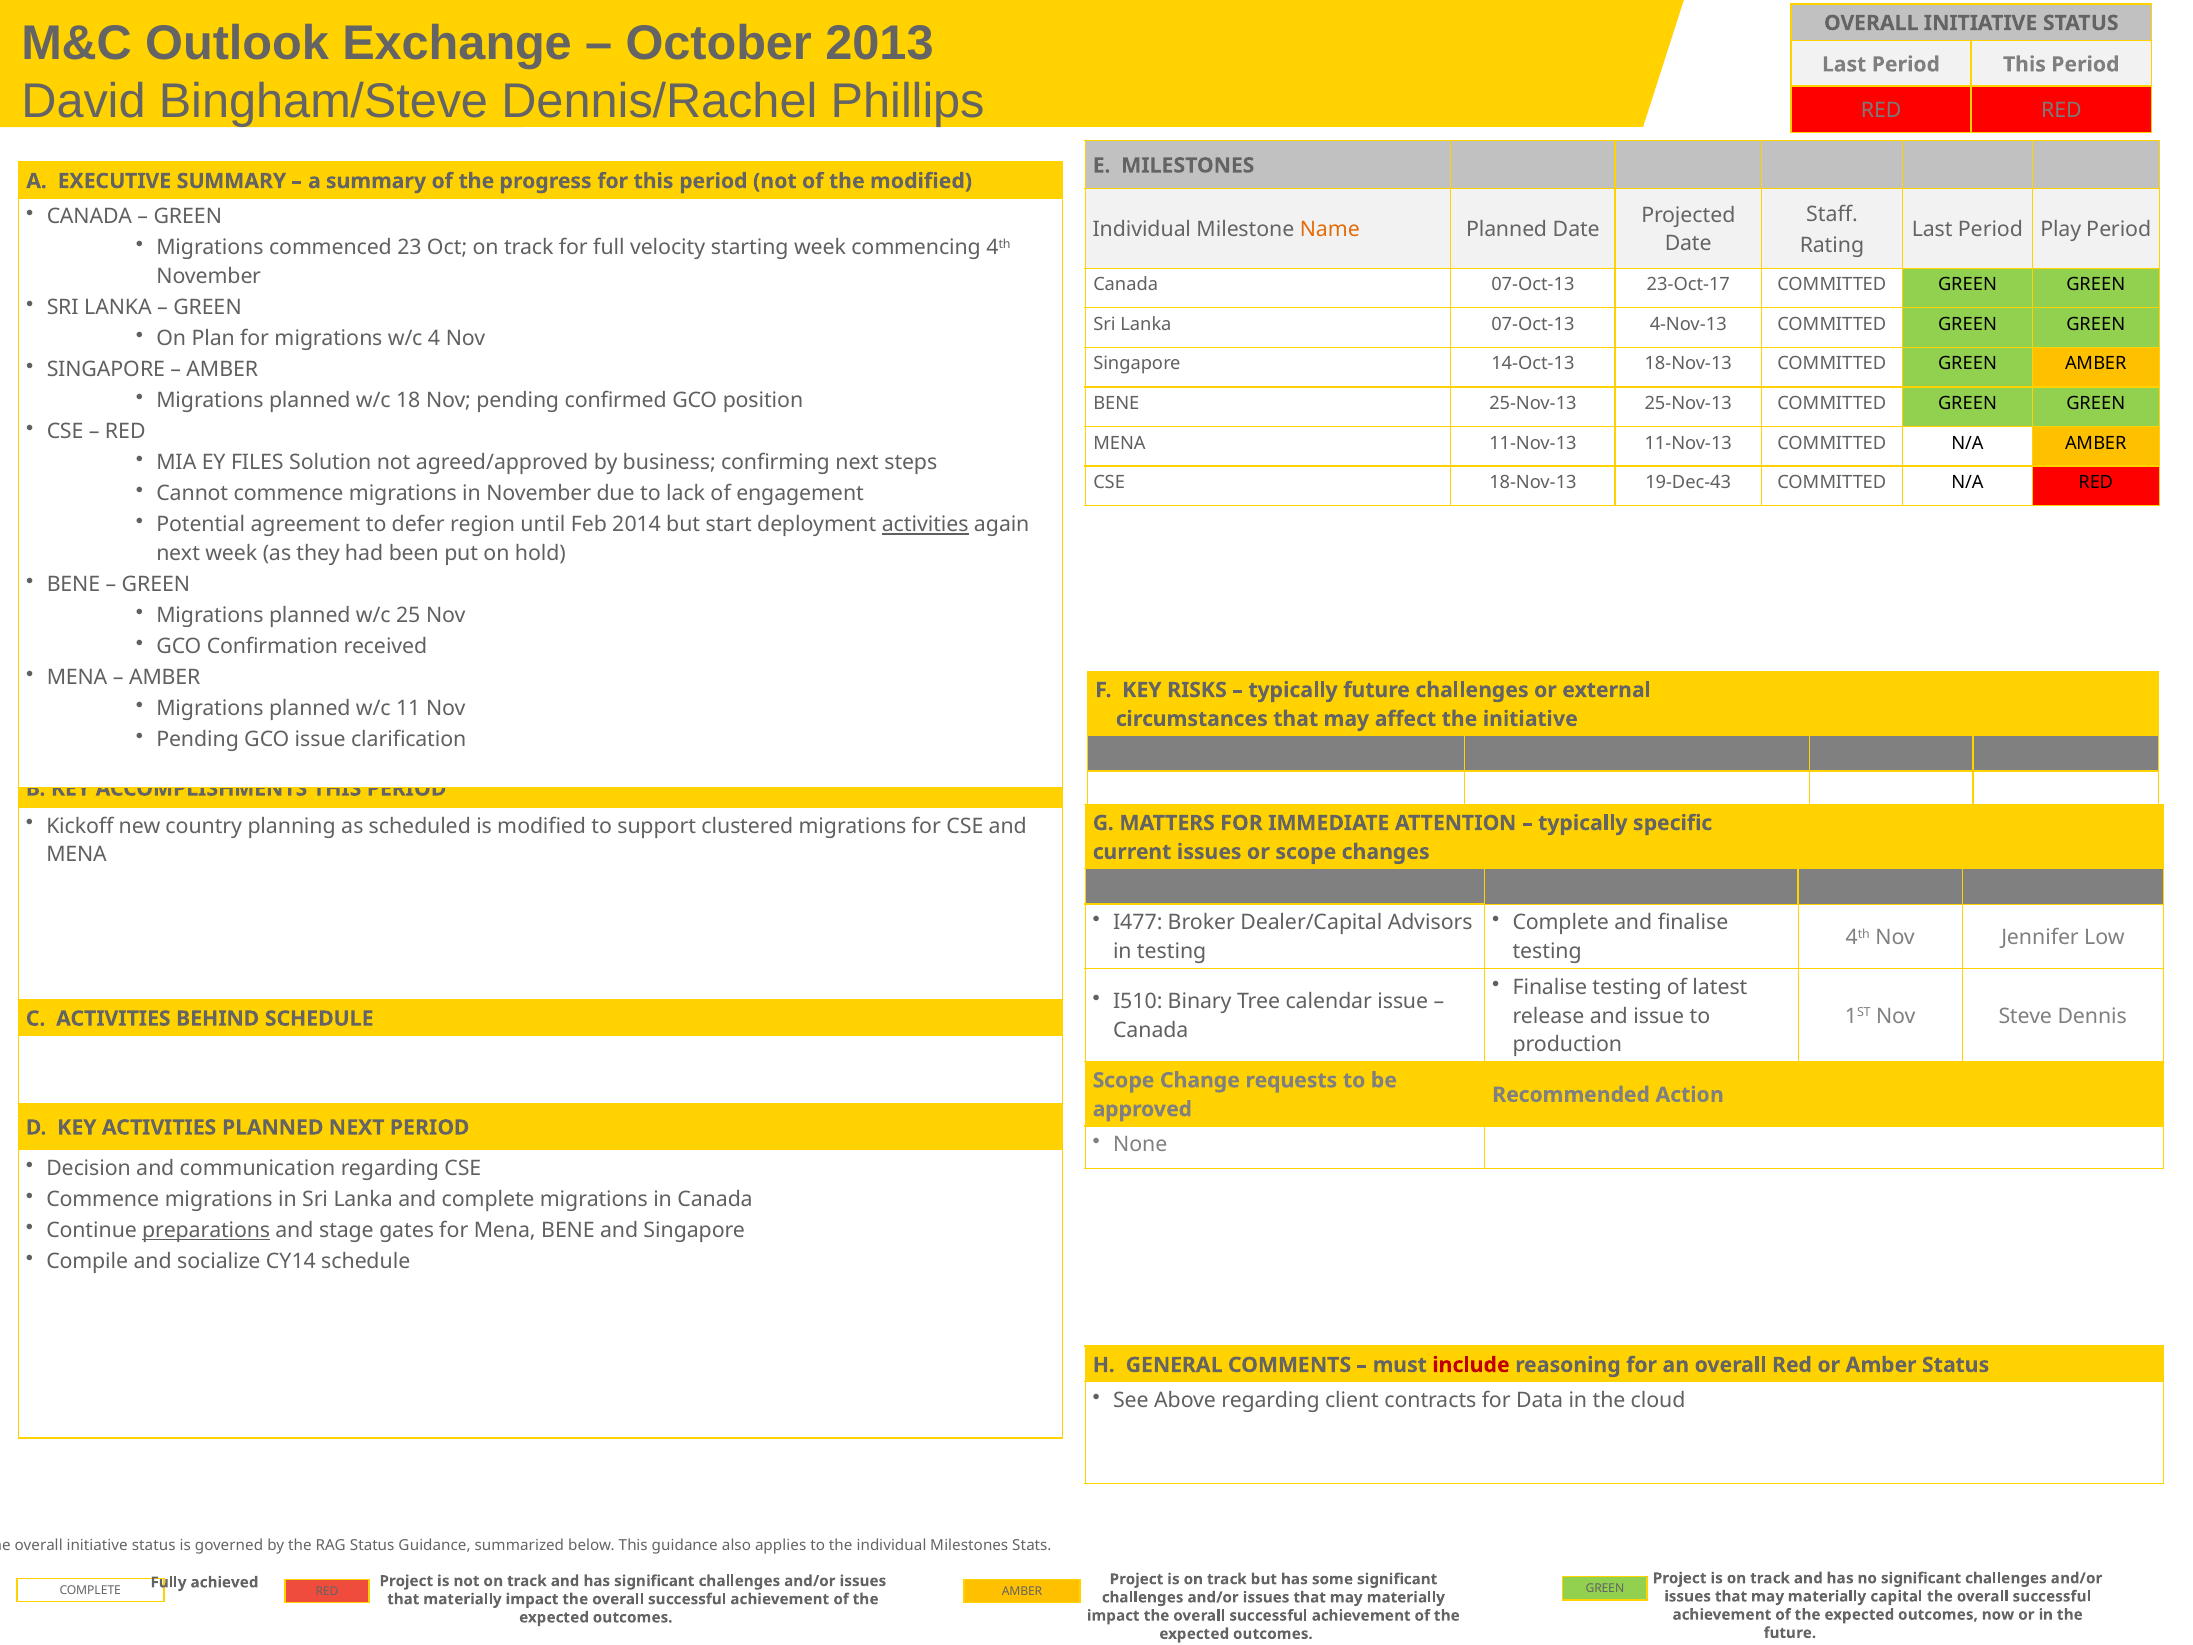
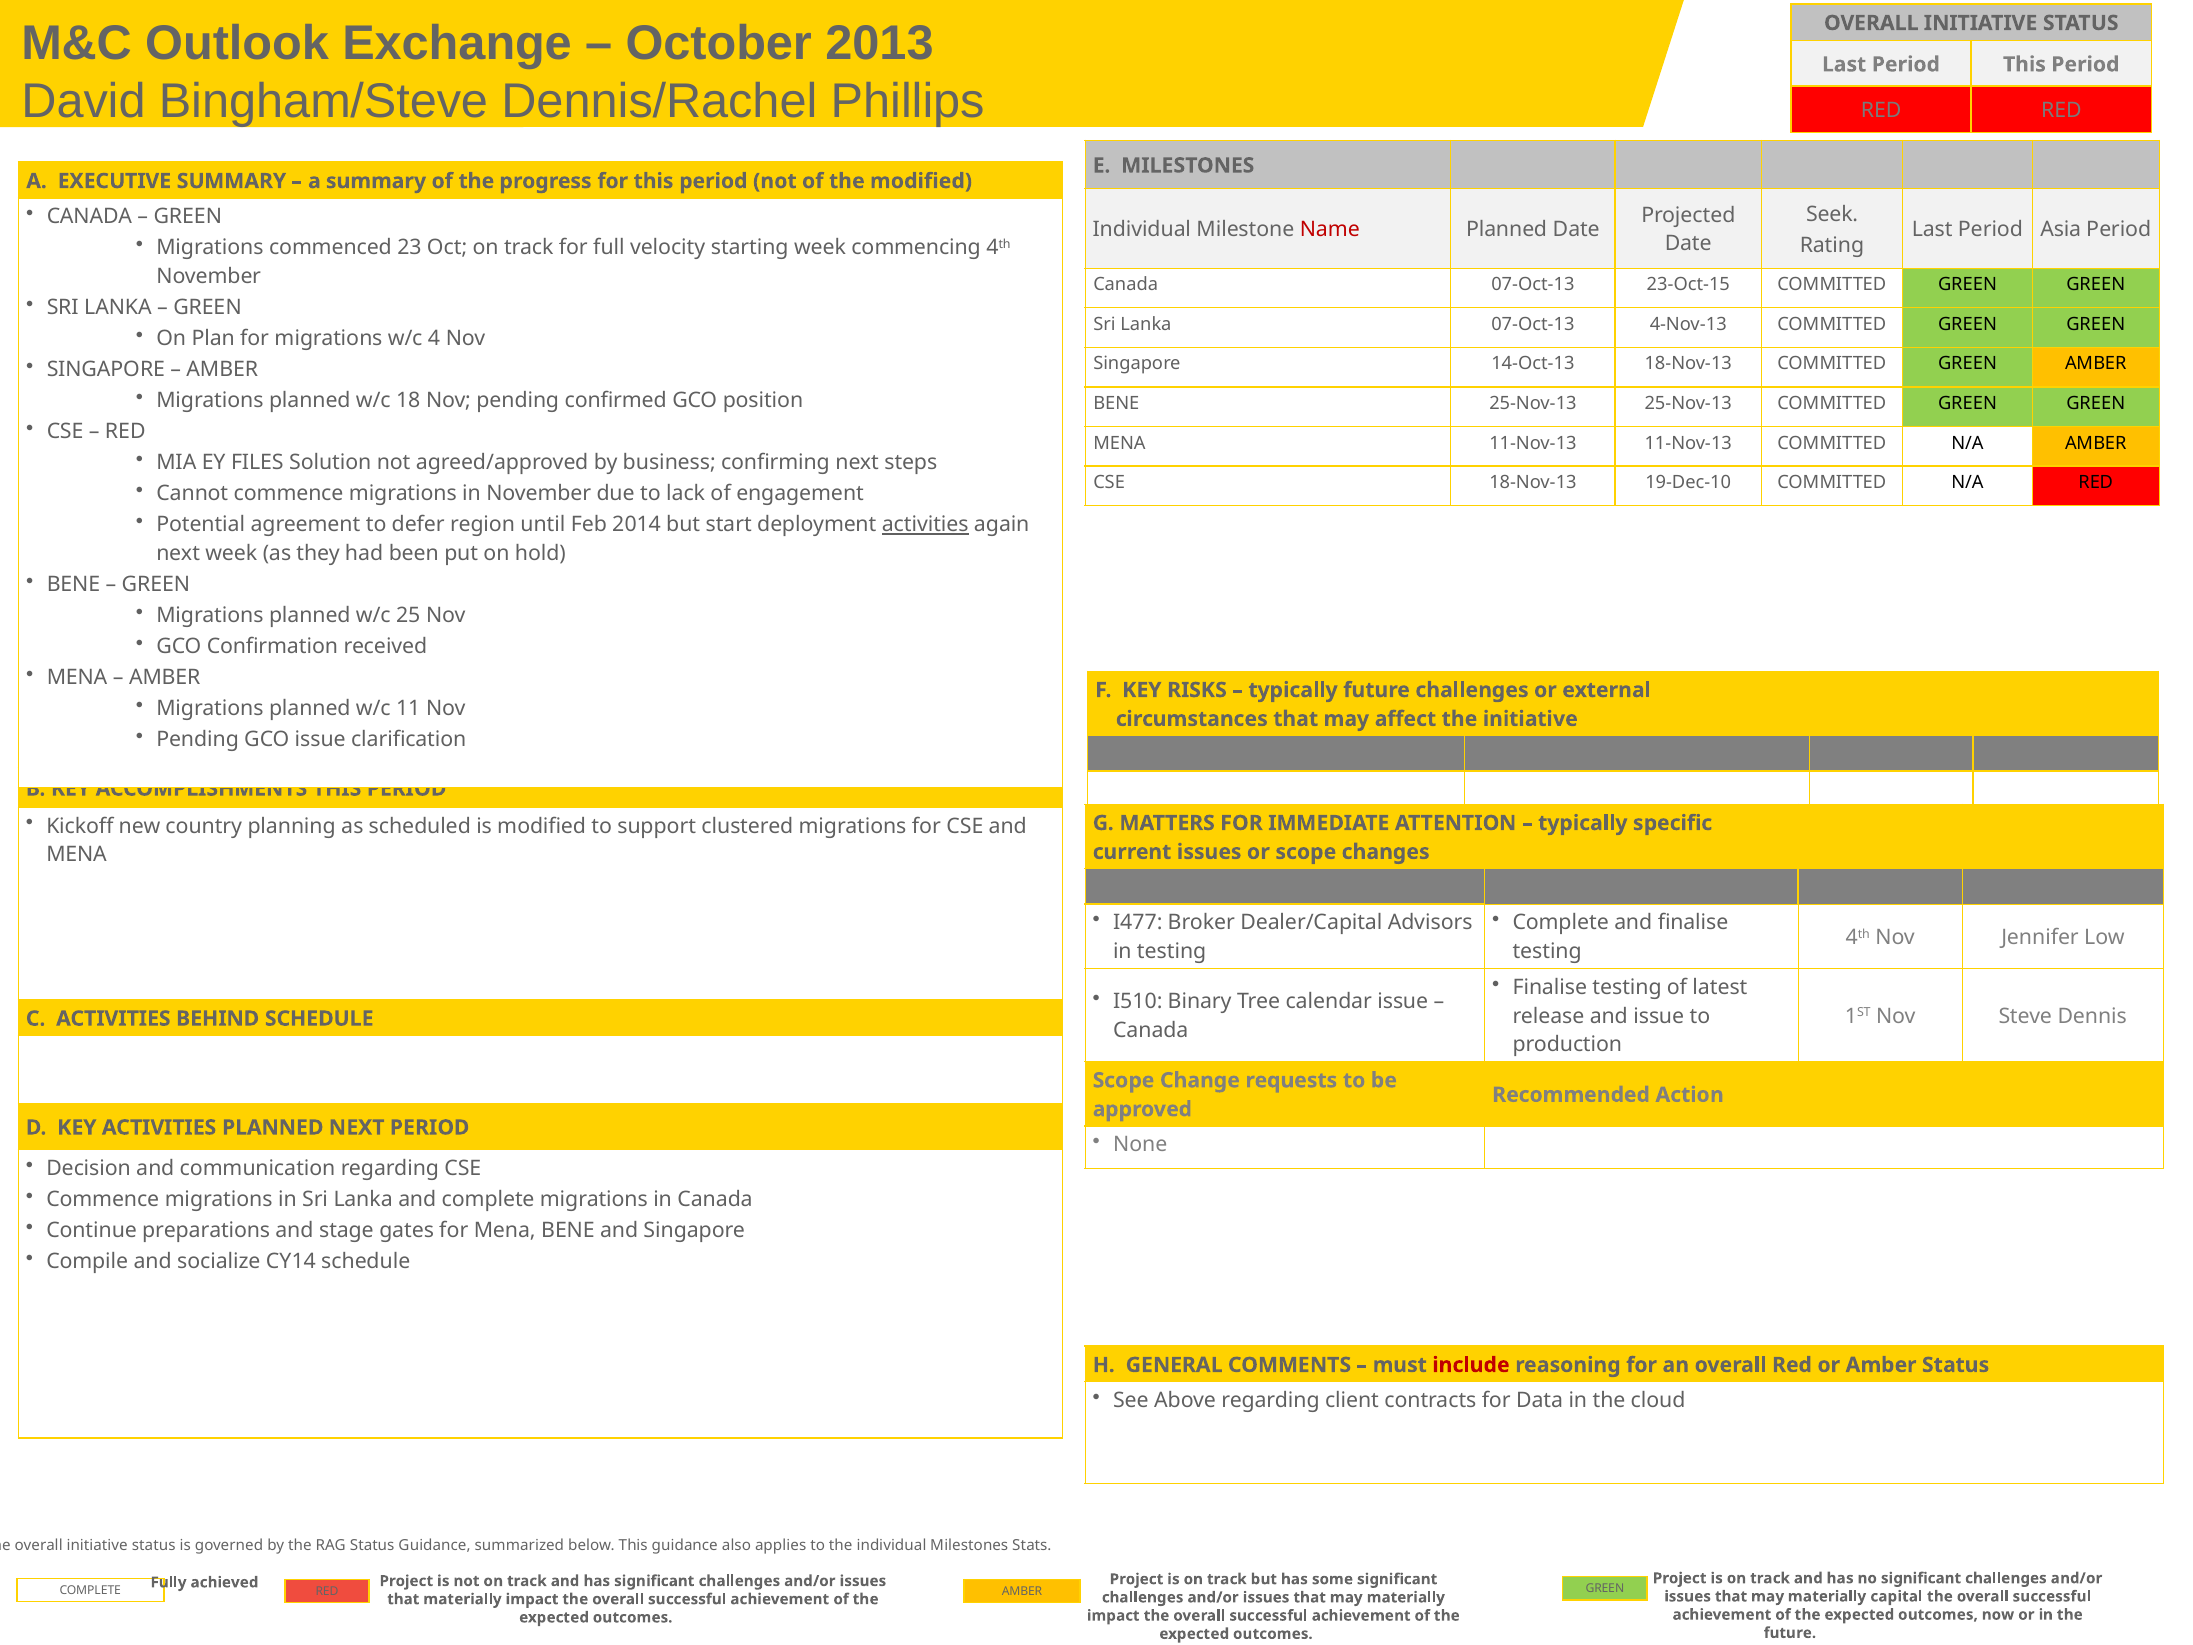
Staff: Staff -> Seek (1832, 214)
Name colour: orange -> red (1330, 229)
Play: Play -> Asia (2061, 229)
23-Oct-17: 23-Oct-17 -> 23-Oct-15 (1688, 285)
19-Dec-43: 19-Dec-43 -> 19-Dec-10 (1688, 482)
preparations underline: present -> none (206, 1230)
